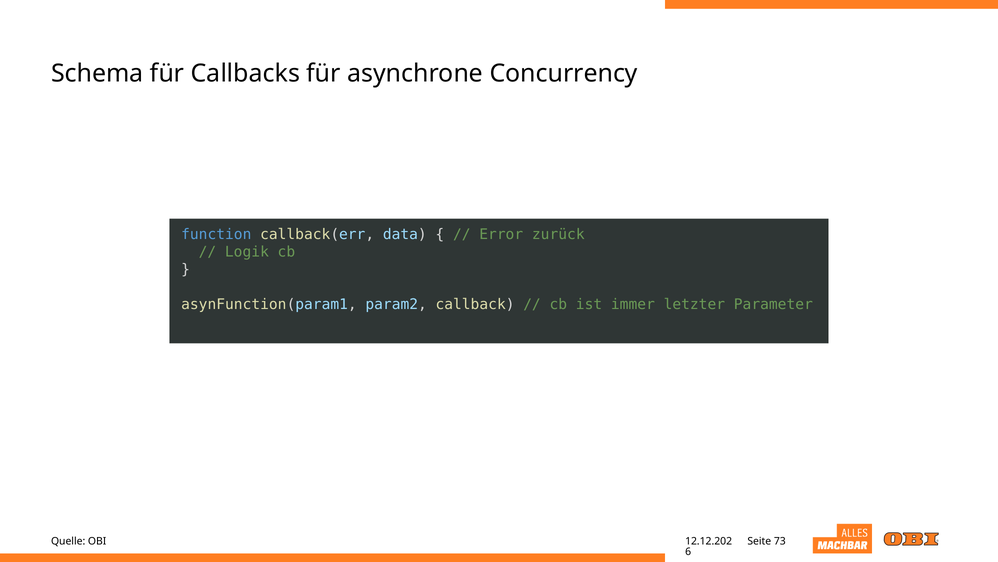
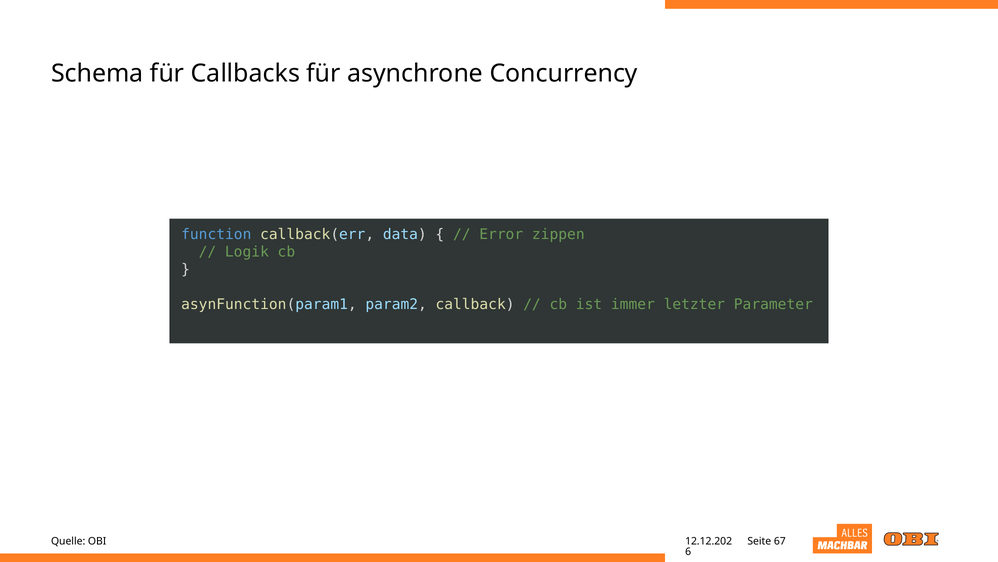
zurück: zurück -> zippen (558, 234)
73: 73 -> 67 (780, 541)
